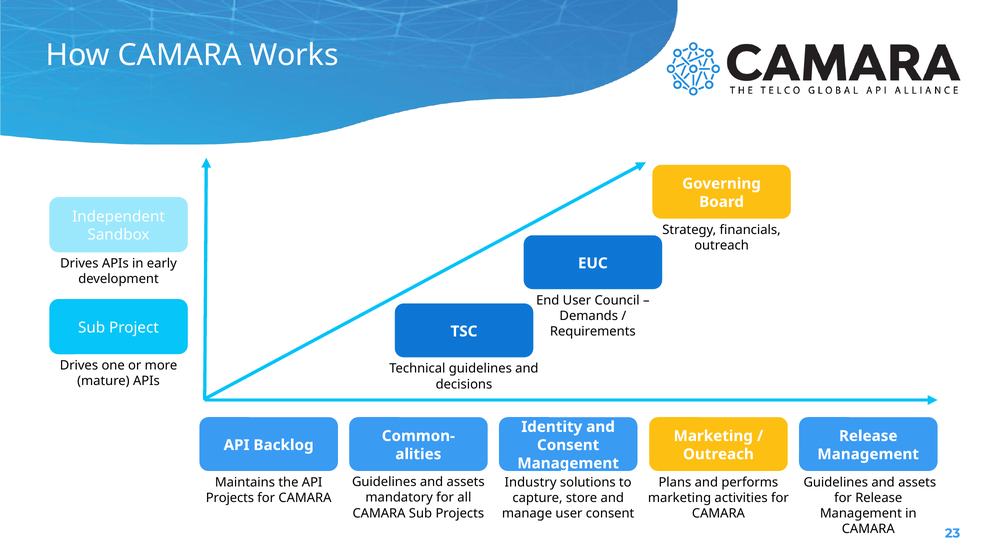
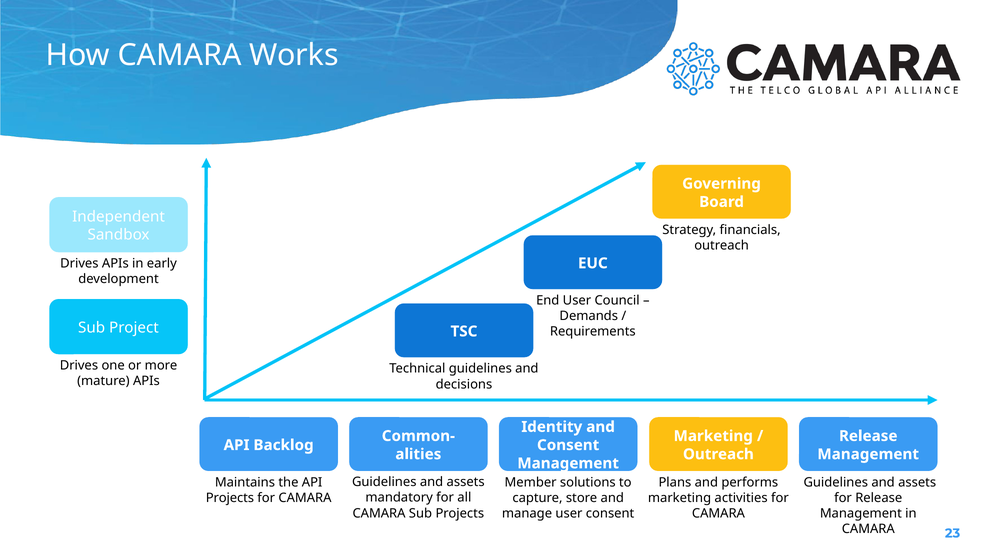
Industry: Industry -> Member (531, 483)
